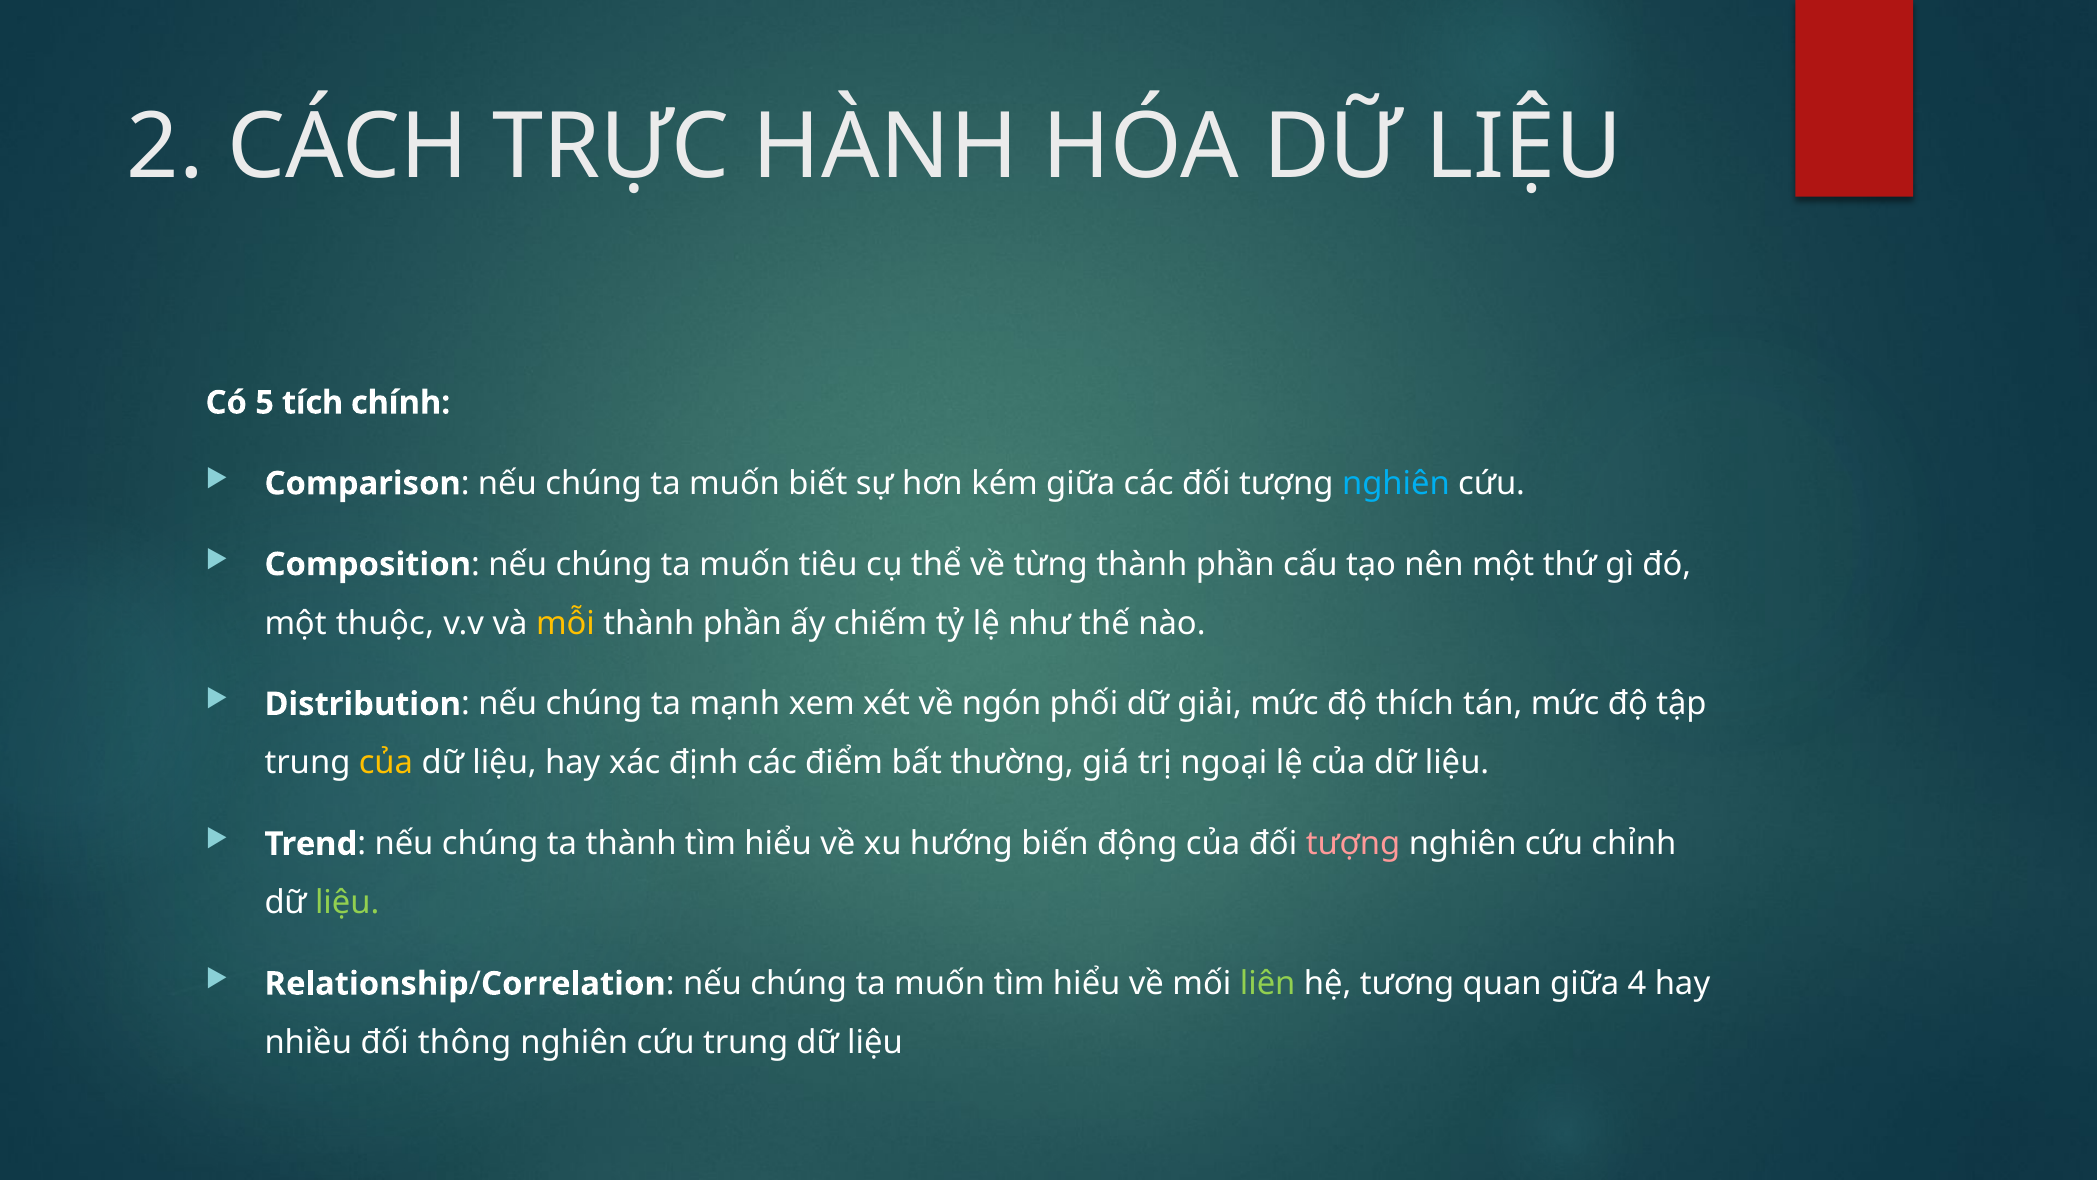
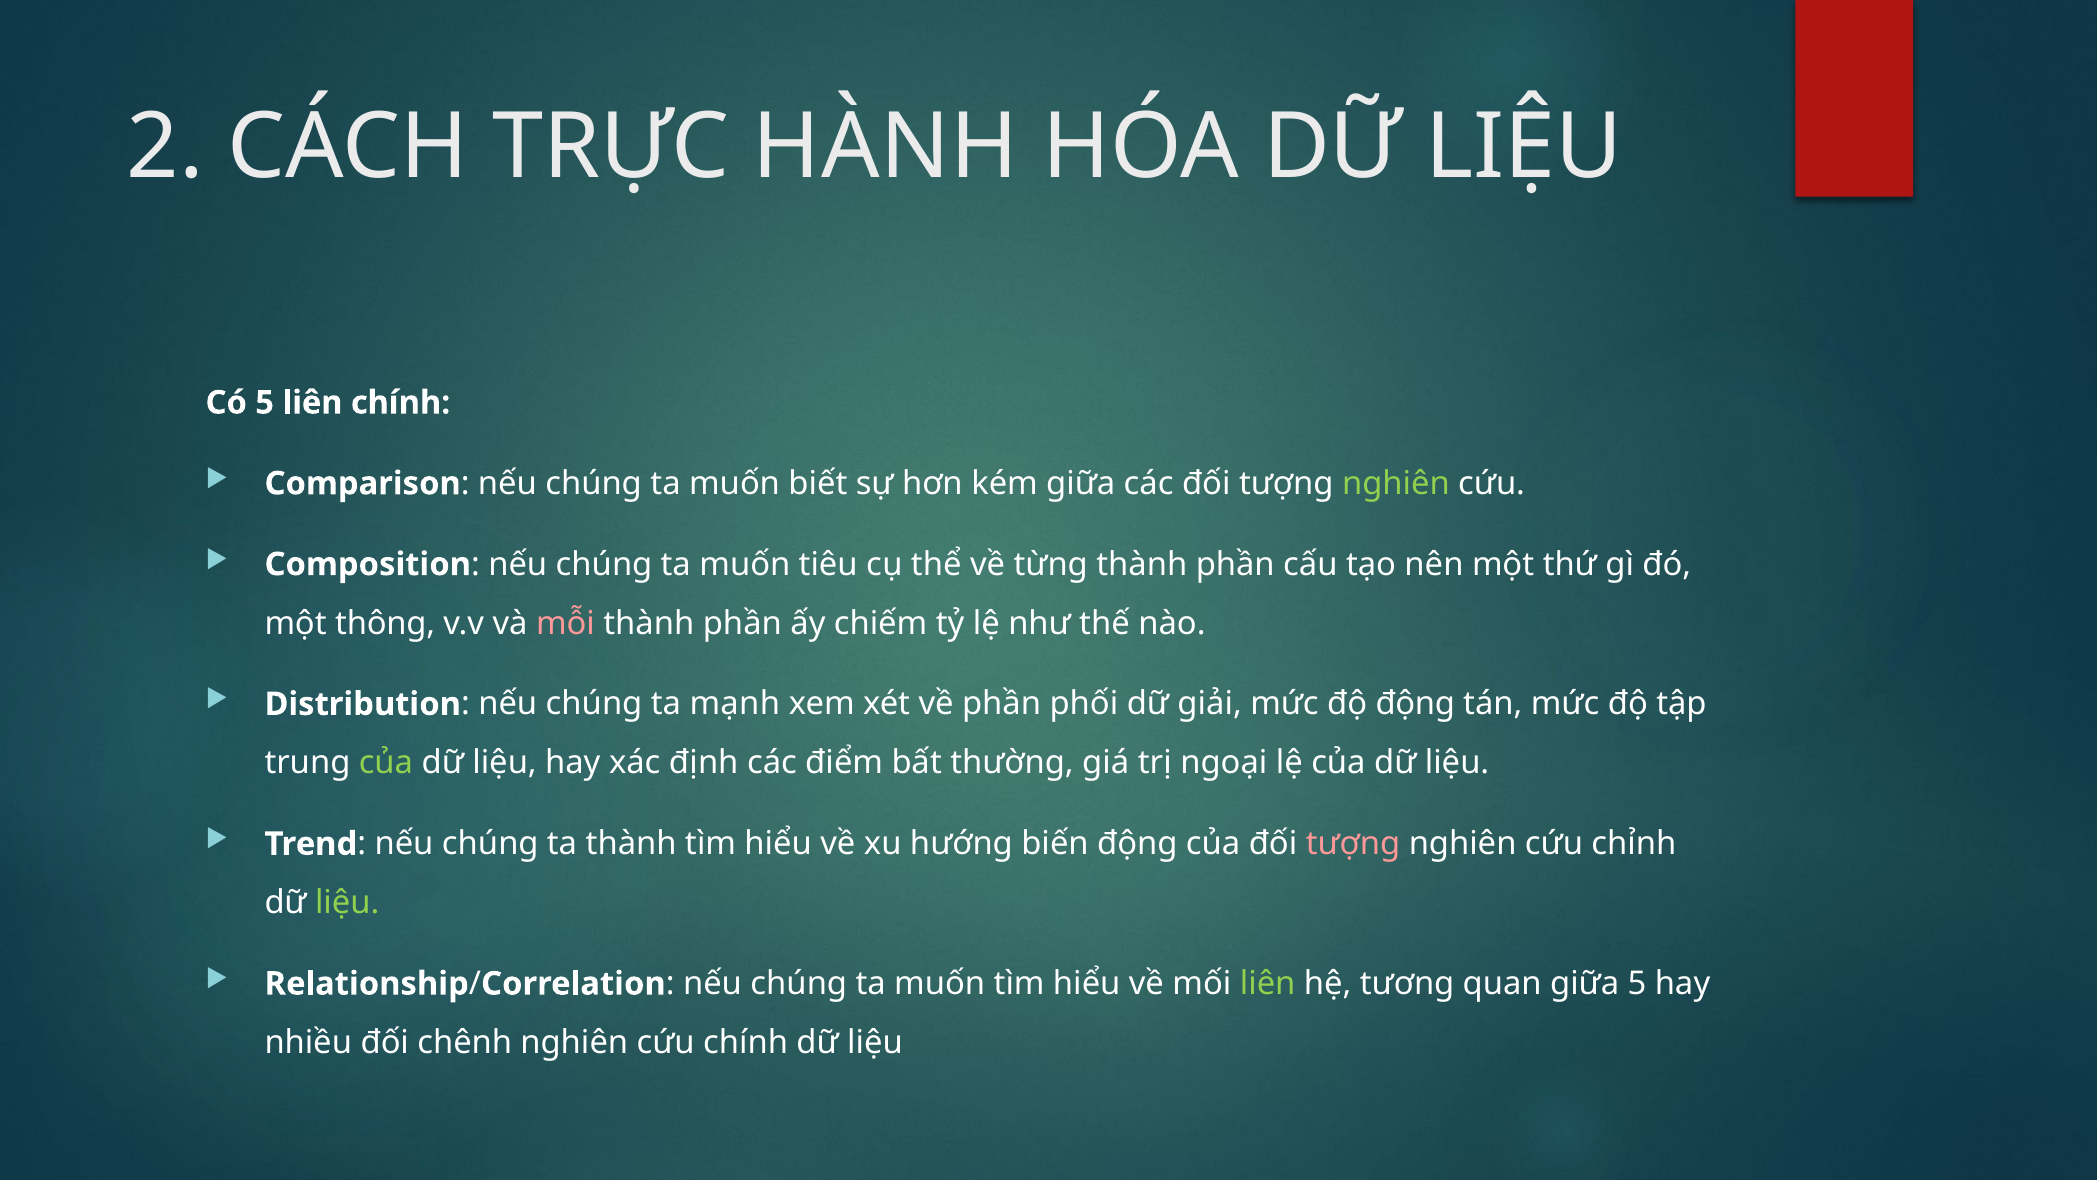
5 tích: tích -> liên (313, 403)
nghiên colour: light blue -> light green (1396, 483)
thuộc: thuộc -> thông (385, 623)
mỗi colour: yellow -> pink (566, 623)
về ngón: ngón -> phần (1002, 704)
độ thích: thích -> động (1415, 704)
của colour: yellow -> light green (386, 763)
giữa 4: 4 -> 5 (1637, 983)
thông: thông -> chênh (465, 1042)
cứu trung: trung -> chính (746, 1042)
